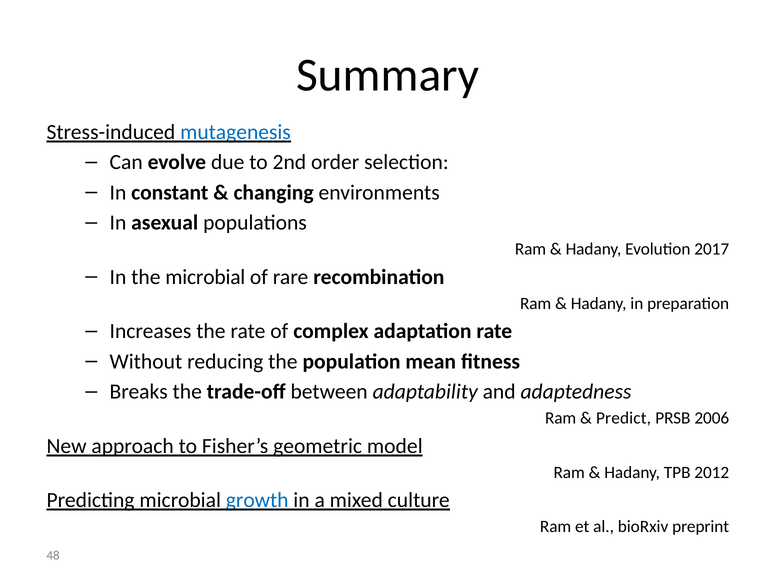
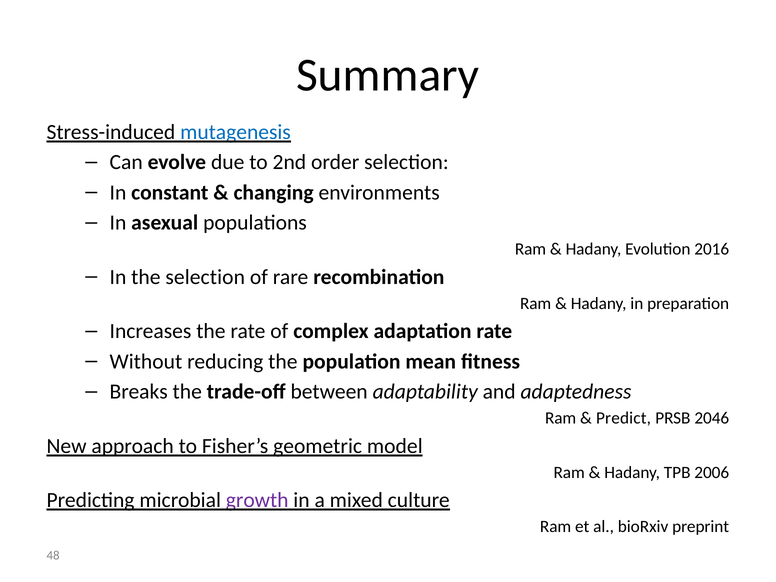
2017: 2017 -> 2016 (712, 249)
the microbial: microbial -> selection (205, 277)
2006: 2006 -> 2046 (712, 418)
2012: 2012 -> 2006 (712, 472)
growth colour: blue -> purple (257, 500)
